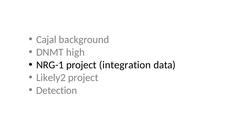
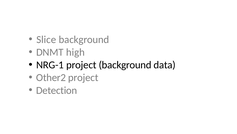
Cajal: Cajal -> Slice (46, 39)
project integration: integration -> background (125, 65)
Likely2: Likely2 -> Other2 (51, 77)
